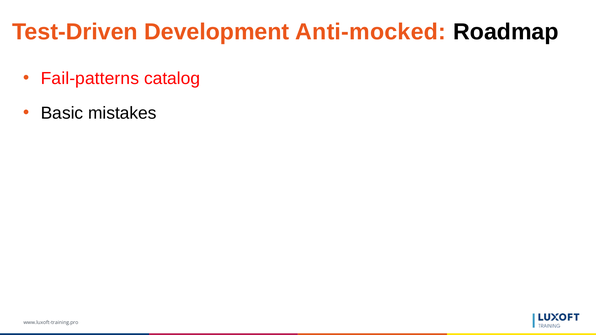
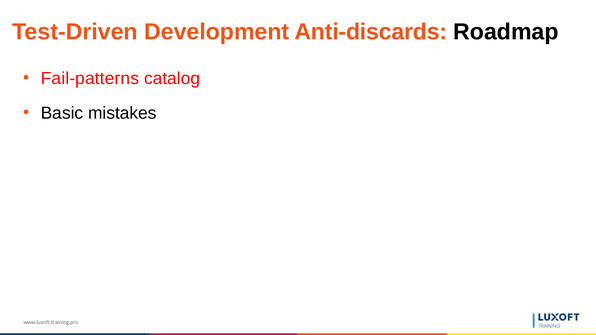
Anti-mocked: Anti-mocked -> Anti-discards (371, 32)
